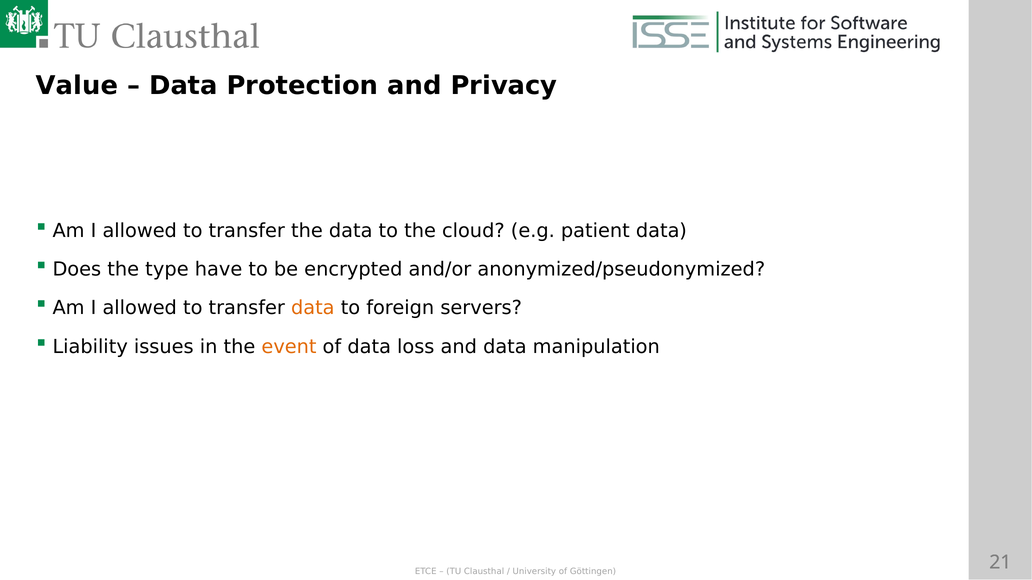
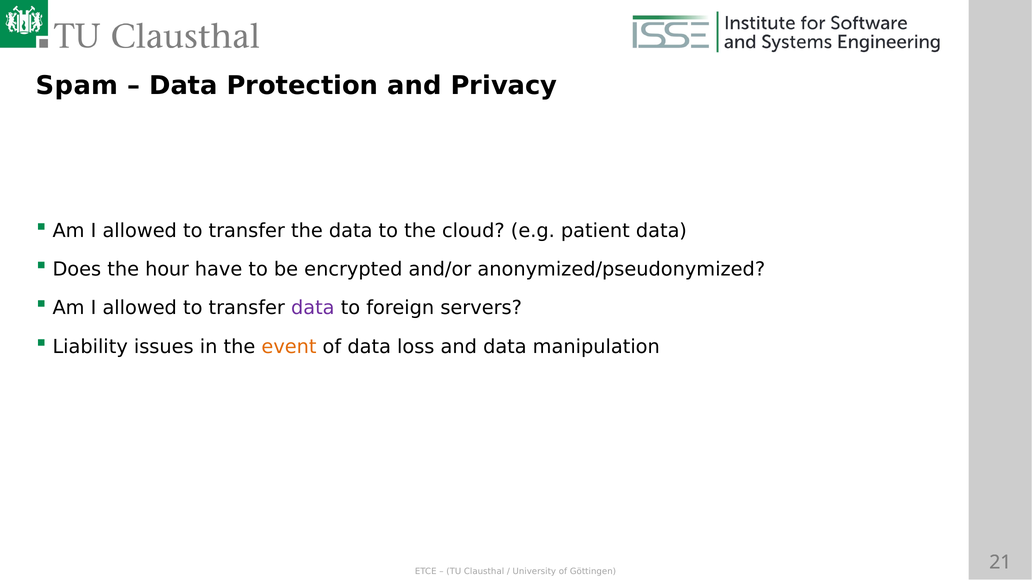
Value: Value -> Spam (77, 86)
type: type -> hour (167, 270)
data colour: orange -> purple (313, 308)
